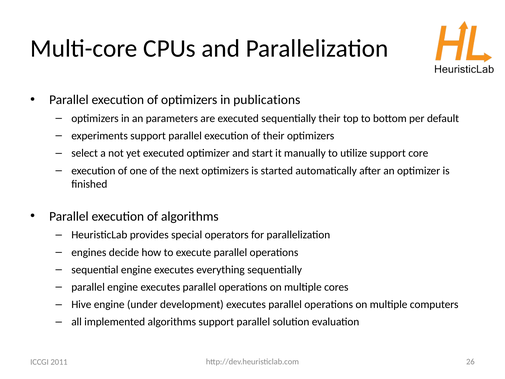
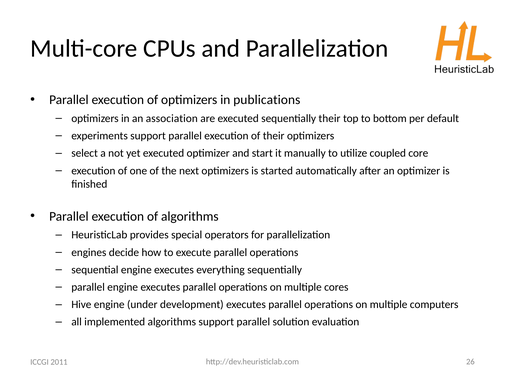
parameters: parameters -> association (172, 118)
utilize support: support -> coupled (388, 153)
